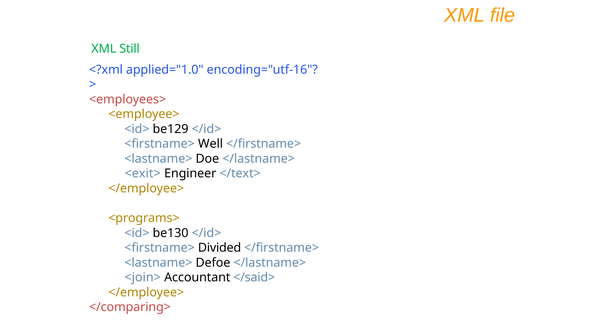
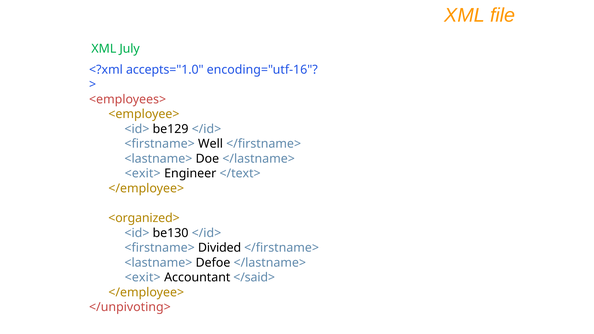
Still: Still -> July (130, 49)
applied="1.0: applied="1.0 -> accepts="1.0 (165, 70)
<programs>: <programs> -> <organized> (144, 218)
<join>: <join> -> <exit> (143, 278)
</comparing>: </comparing> -> </unpivoting> (130, 307)
